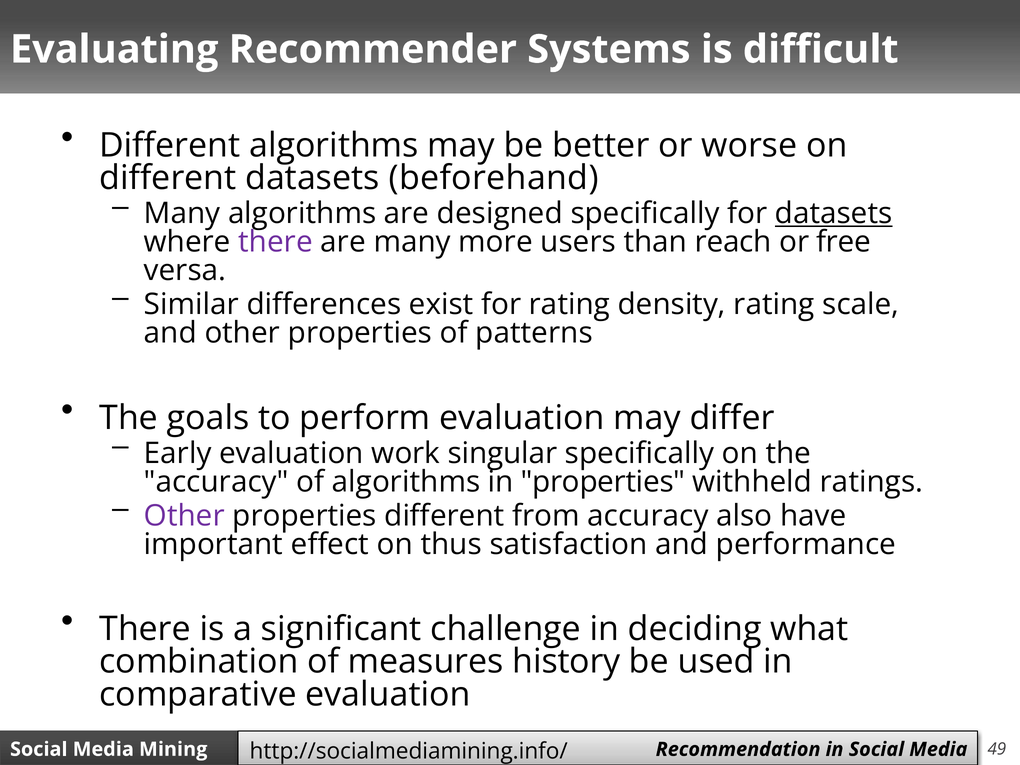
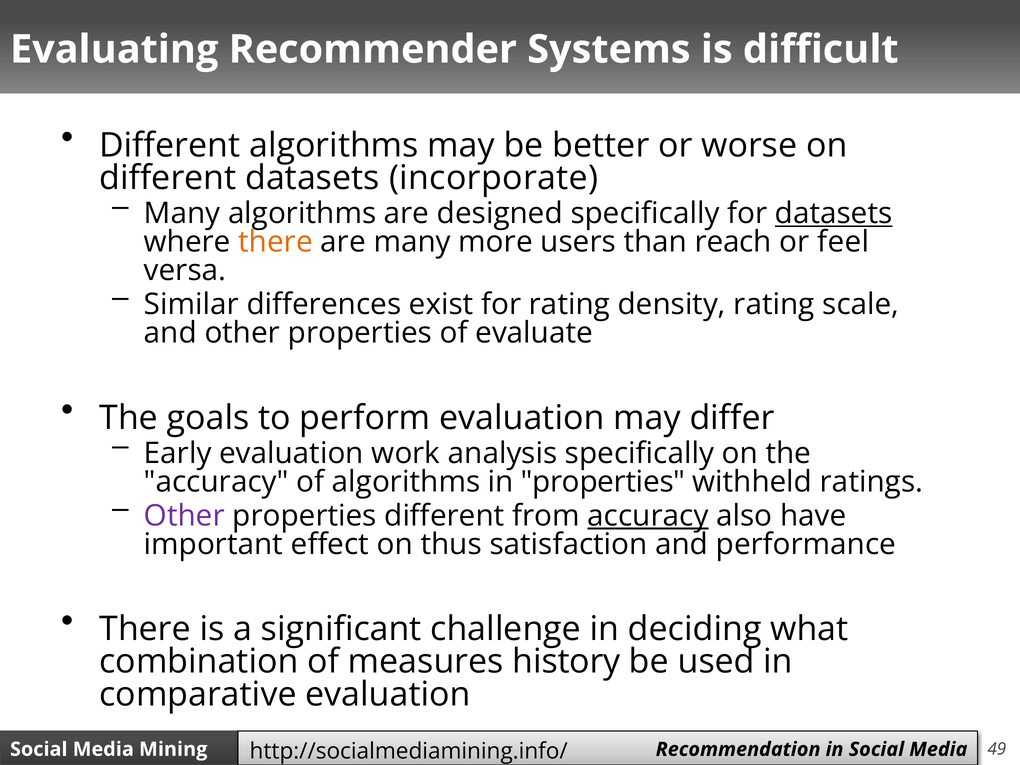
beforehand: beforehand -> incorporate (494, 178)
there colour: purple -> orange (276, 242)
free: free -> feel (843, 242)
patterns: patterns -> evaluate (534, 333)
singular: singular -> analysis (503, 453)
accuracy underline: none -> present (648, 516)
